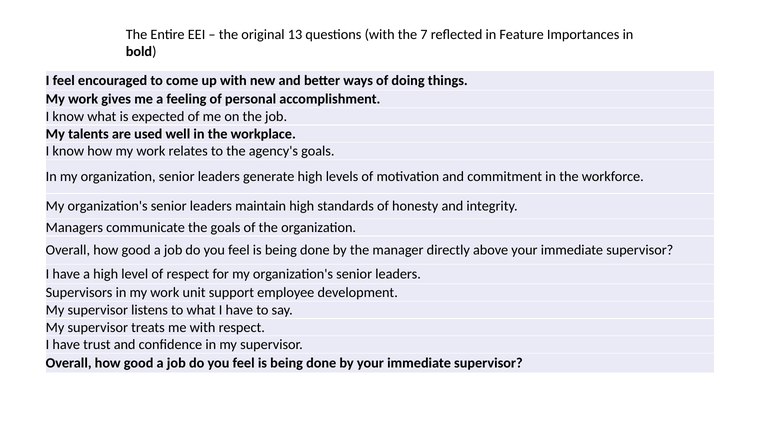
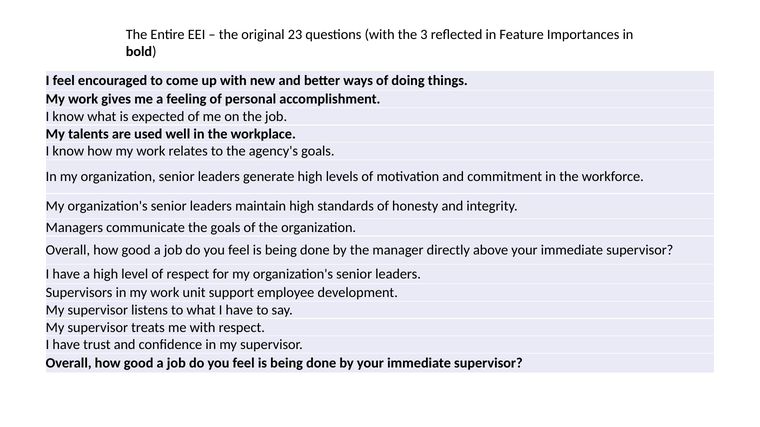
13: 13 -> 23 (295, 35)
7: 7 -> 3 (424, 35)
